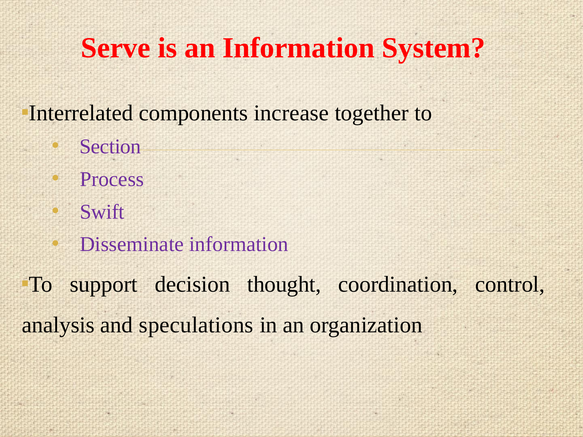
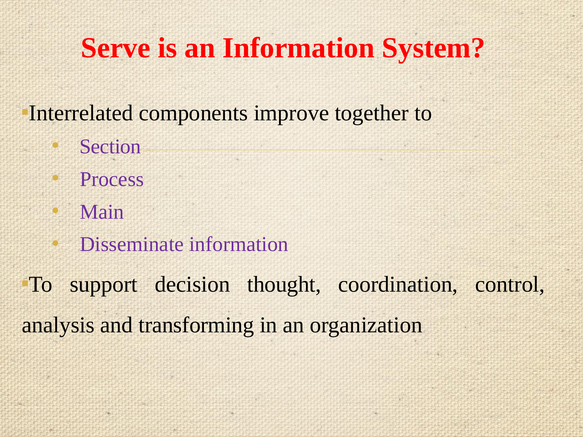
increase: increase -> improve (291, 113)
Swift: Swift -> Main (102, 212)
speculations: speculations -> transforming (196, 325)
